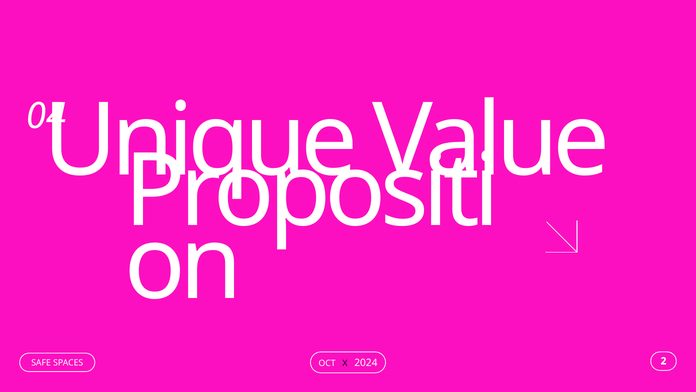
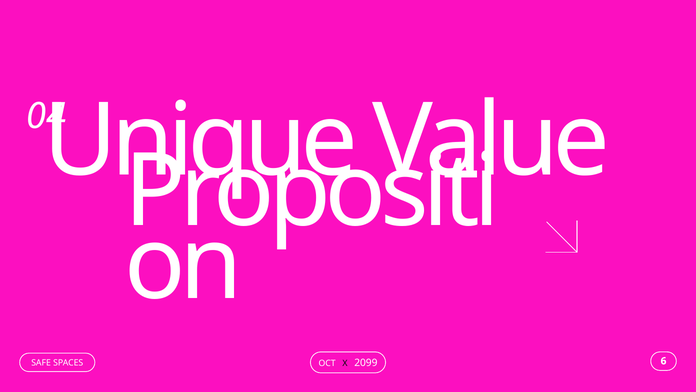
2: 2 -> 6 (664, 361)
2024: 2024 -> 2099 (366, 363)
